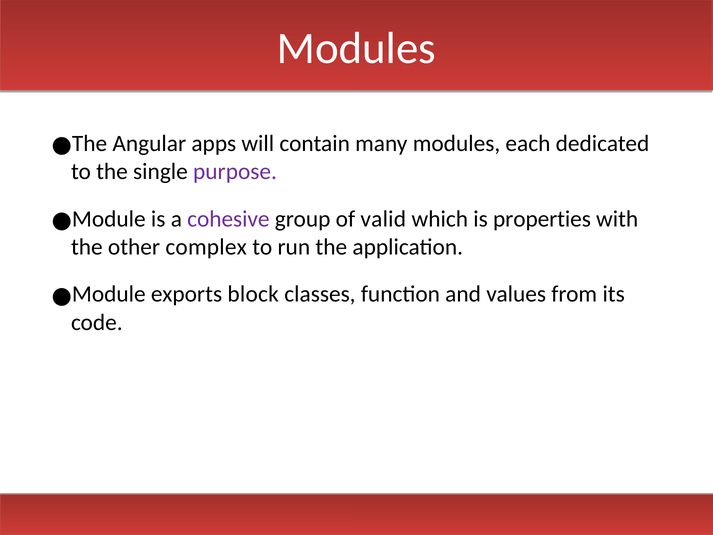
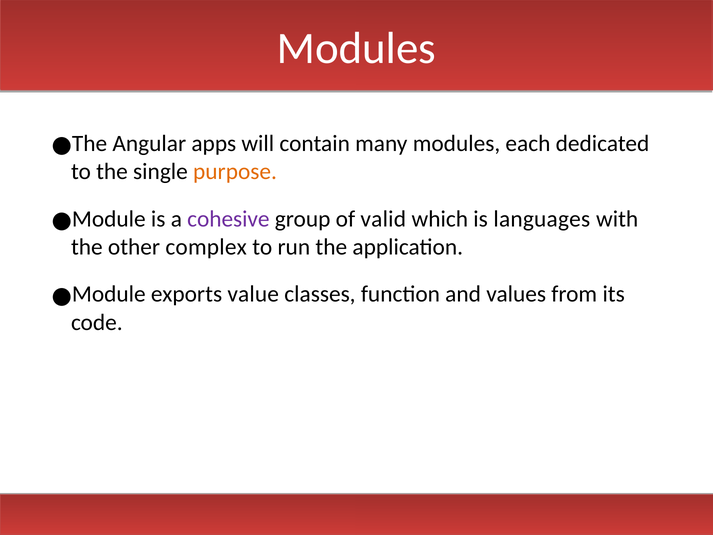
purpose colour: purple -> orange (235, 171)
properties: properties -> languages (542, 219)
block: block -> value (253, 294)
